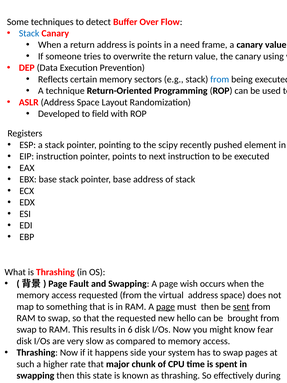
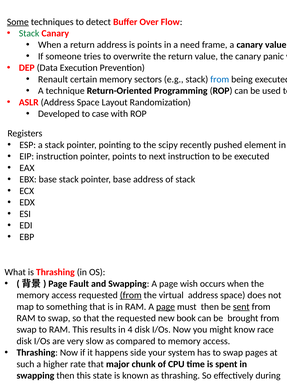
Some underline: none -> present (18, 22)
Stack colour: blue -> green (29, 33)
using: using -> panic (274, 56)
Reflects: Reflects -> Renault (53, 79)
field: field -> case (100, 114)
from underline: none -> present (131, 295)
hello: hello -> book (186, 318)
6: 6 -> 4 (130, 329)
fear: fear -> race (265, 329)
